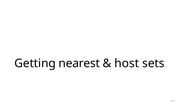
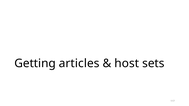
nearest: nearest -> articles (79, 64)
